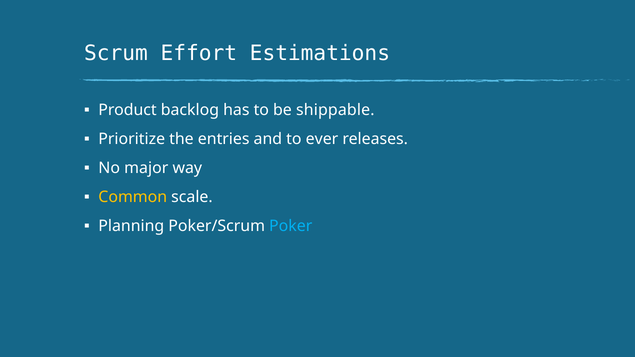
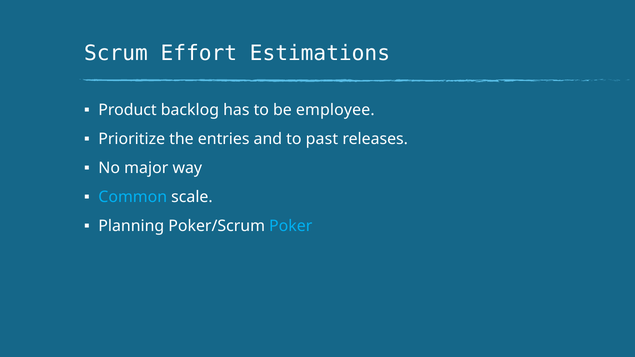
shippable: shippable -> employee (335, 110)
ever: ever -> past (322, 139)
Common colour: yellow -> light blue (133, 197)
